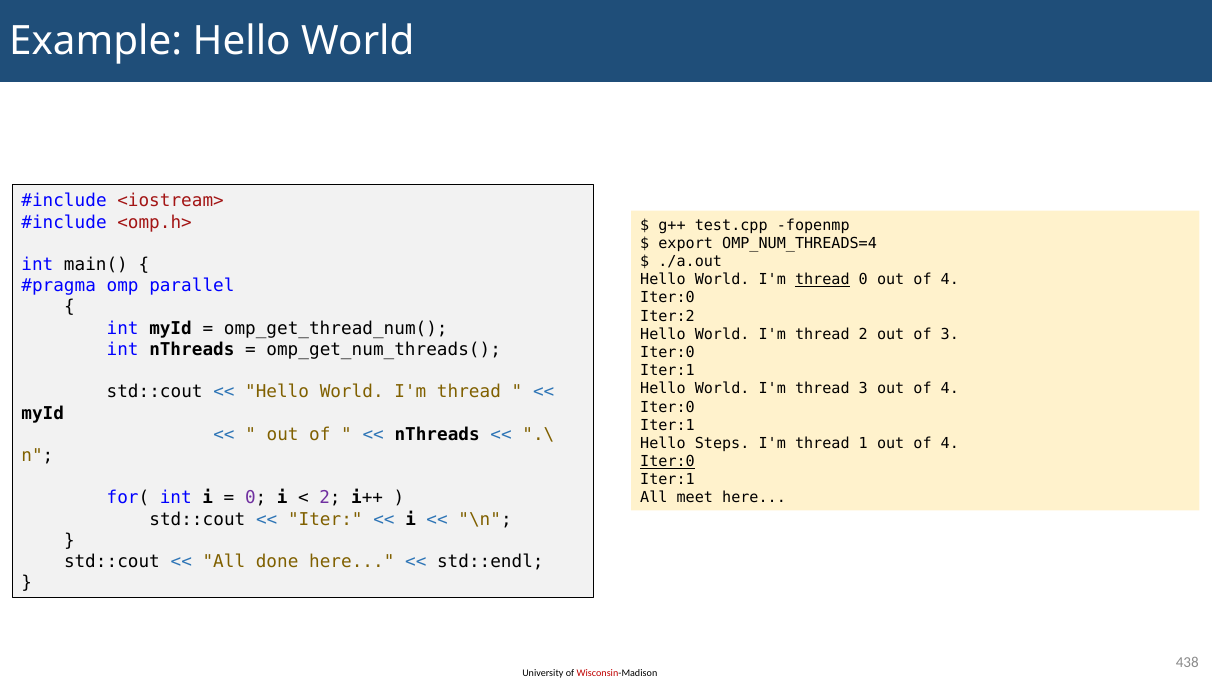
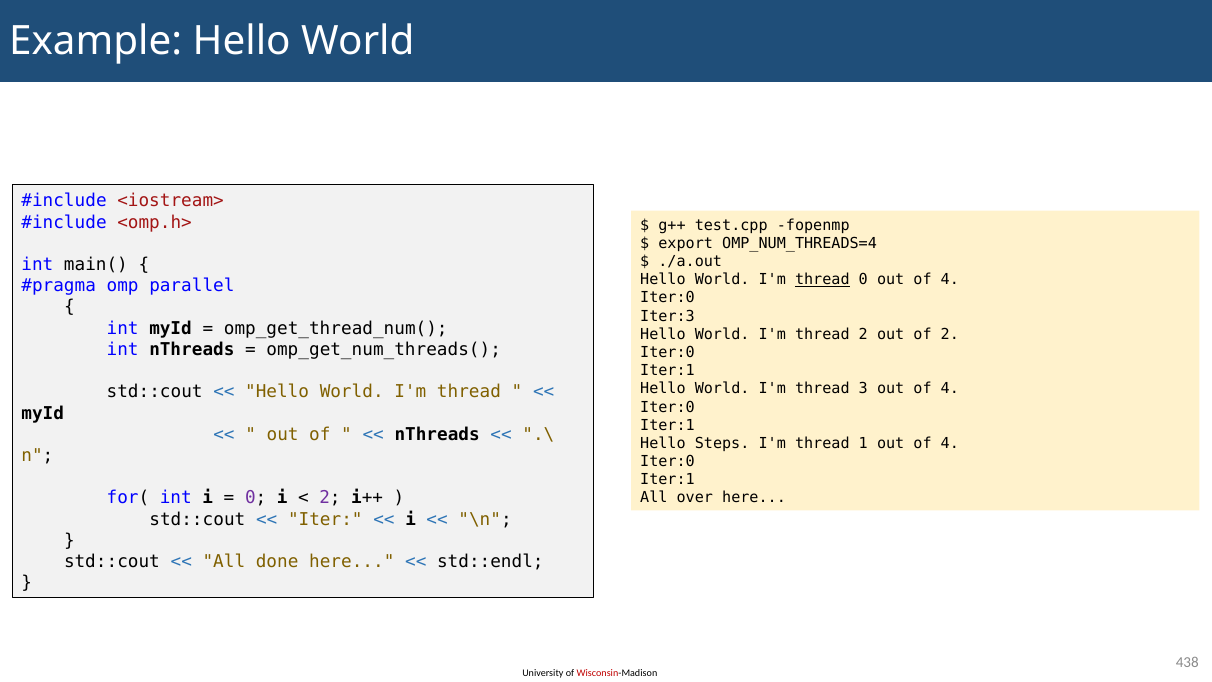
Iter:2: Iter:2 -> Iter:3 (668, 316)
of 3: 3 -> 2 (950, 334)
Iter:0 underline: present -> none (668, 461)
meet: meet -> over (695, 498)
